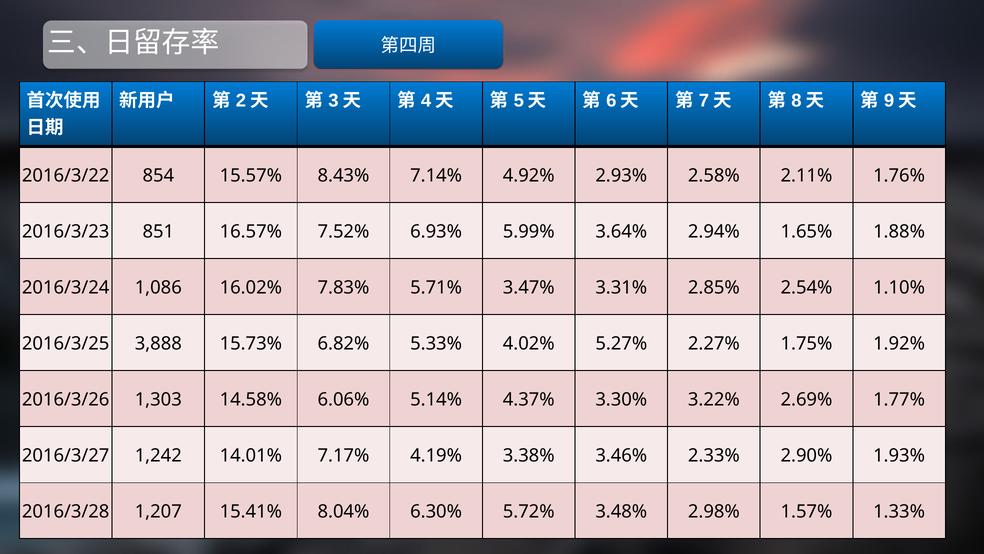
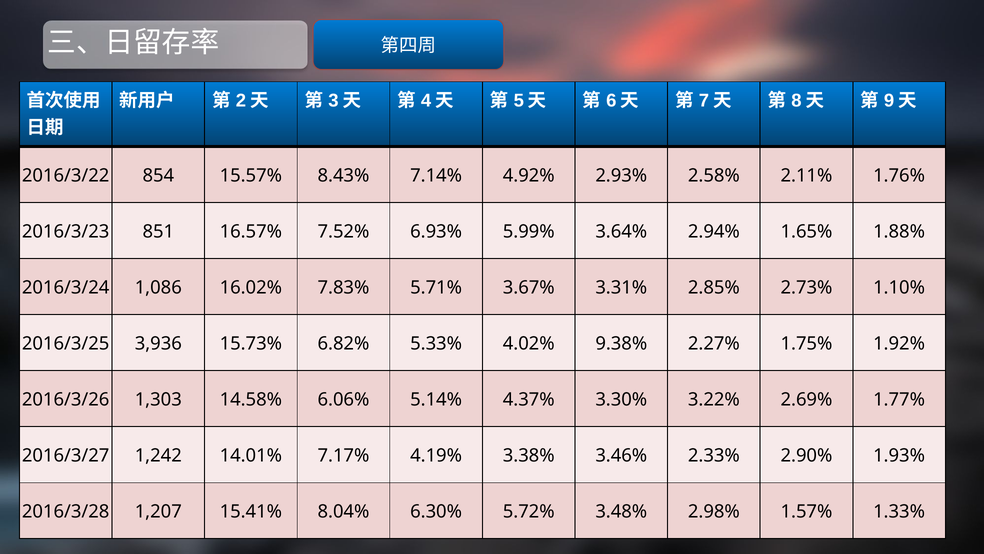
3.47%: 3.47% -> 3.67% (529, 287)
2.54%: 2.54% -> 2.73% (806, 287)
3,888: 3,888 -> 3,936 (158, 343)
5.27%: 5.27% -> 9.38% (621, 343)
